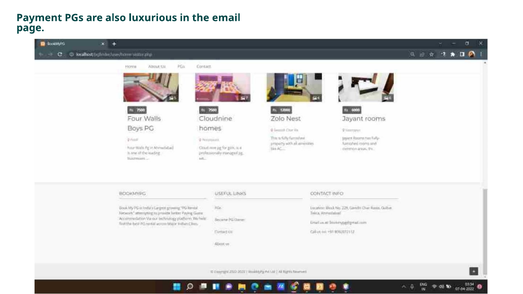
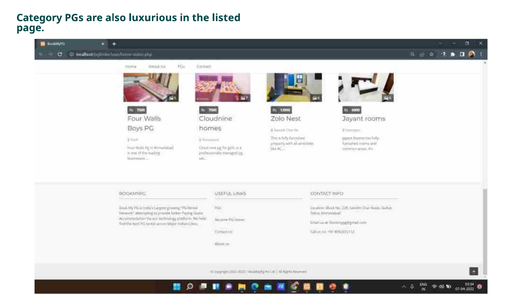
Payment: Payment -> Category (39, 18)
email: email -> listed (226, 18)
